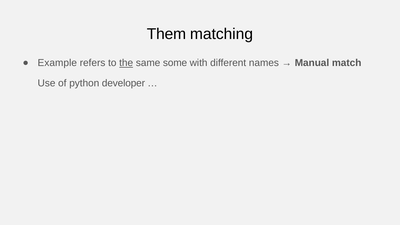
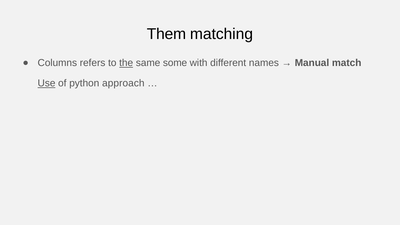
Example: Example -> Columns (57, 63)
Use underline: none -> present (47, 83)
developer: developer -> approach (123, 83)
